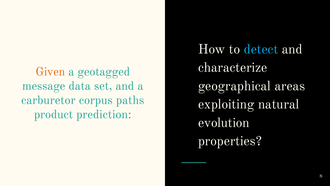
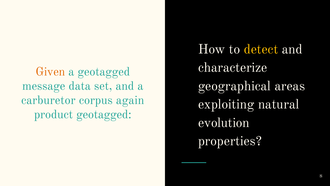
detect colour: light blue -> yellow (261, 49)
paths: paths -> again (130, 100)
product prediction: prediction -> geotagged (104, 114)
